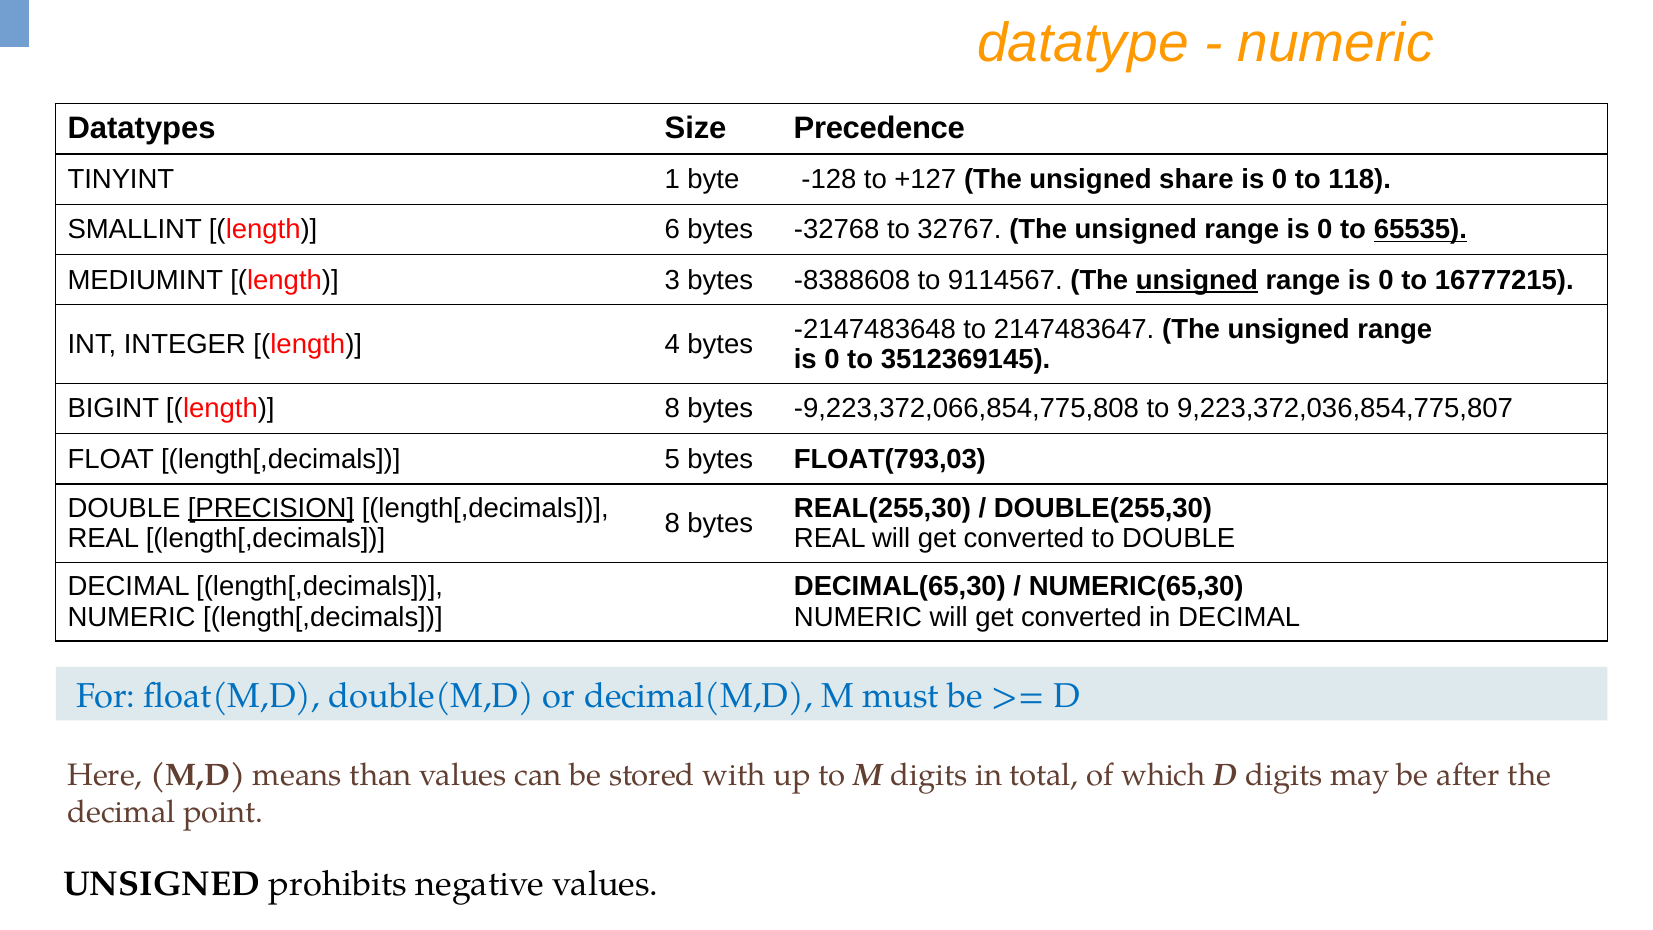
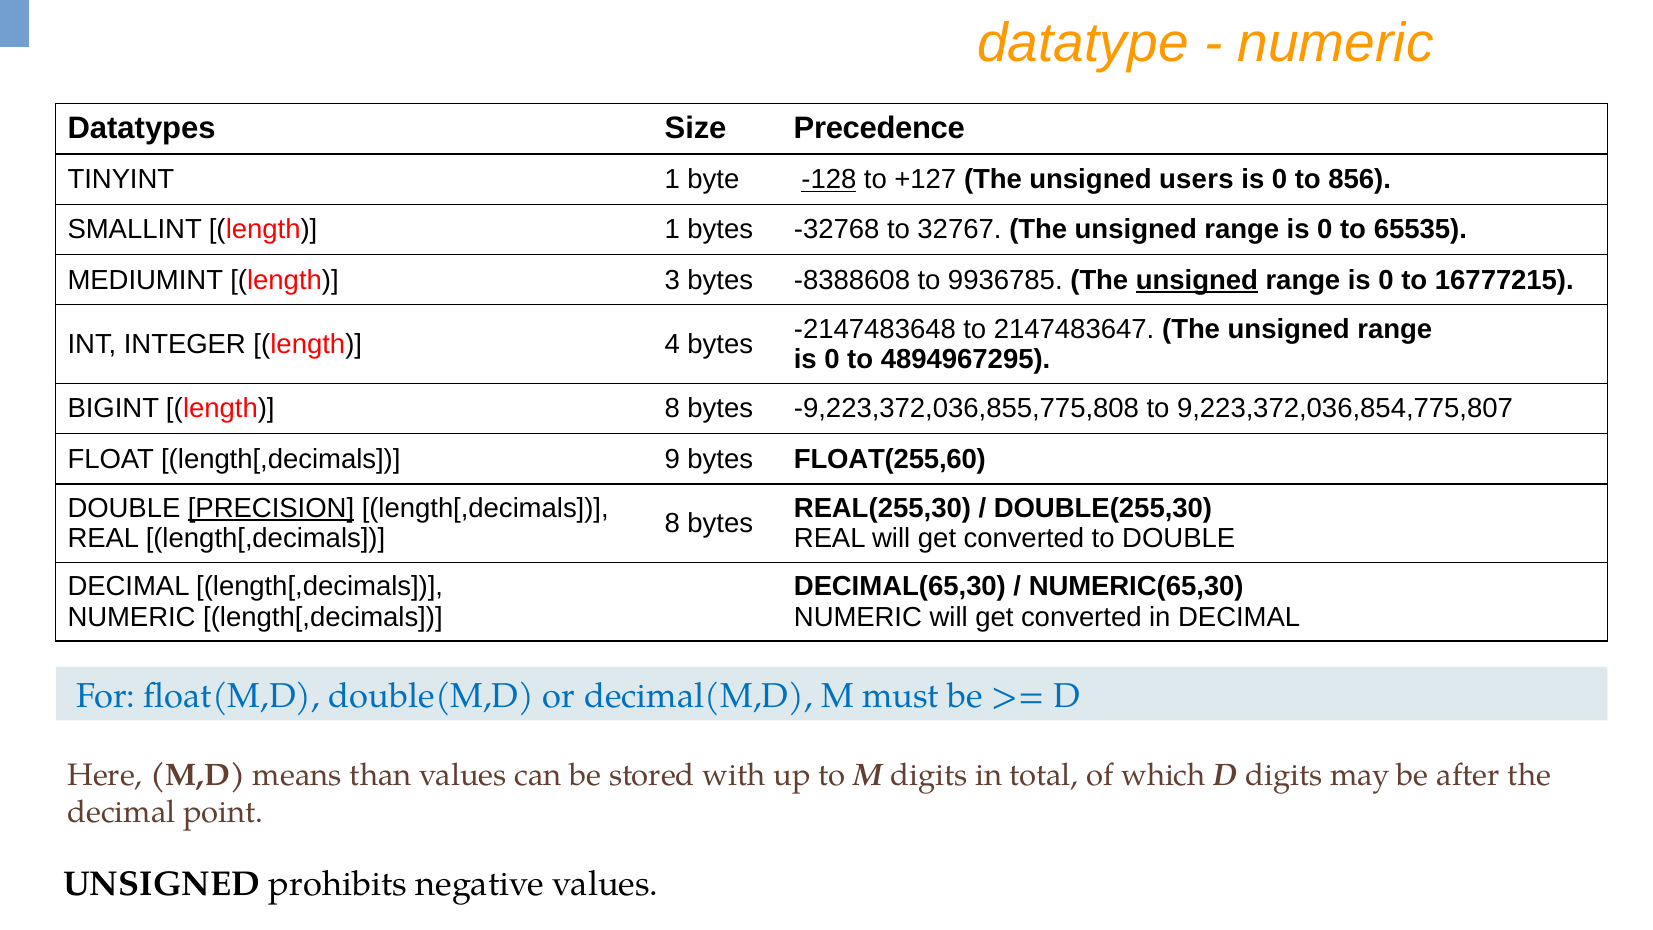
-128 underline: none -> present (829, 179)
share: share -> users (1196, 179)
118: 118 -> 856 (1360, 179)
length 6: 6 -> 1 (672, 230)
65535 underline: present -> none (1420, 230)
9114567: 9114567 -> 9936785 (1005, 280)
3512369145: 3512369145 -> 4894967295 (966, 360)
-9,223,372,066,854,775,808: -9,223,372,066,854,775,808 -> -9,223,372,036,855,775,808 (966, 409)
5: 5 -> 9 (672, 459)
FLOAT(793,03: FLOAT(793,03 -> FLOAT(255,60 (890, 459)
